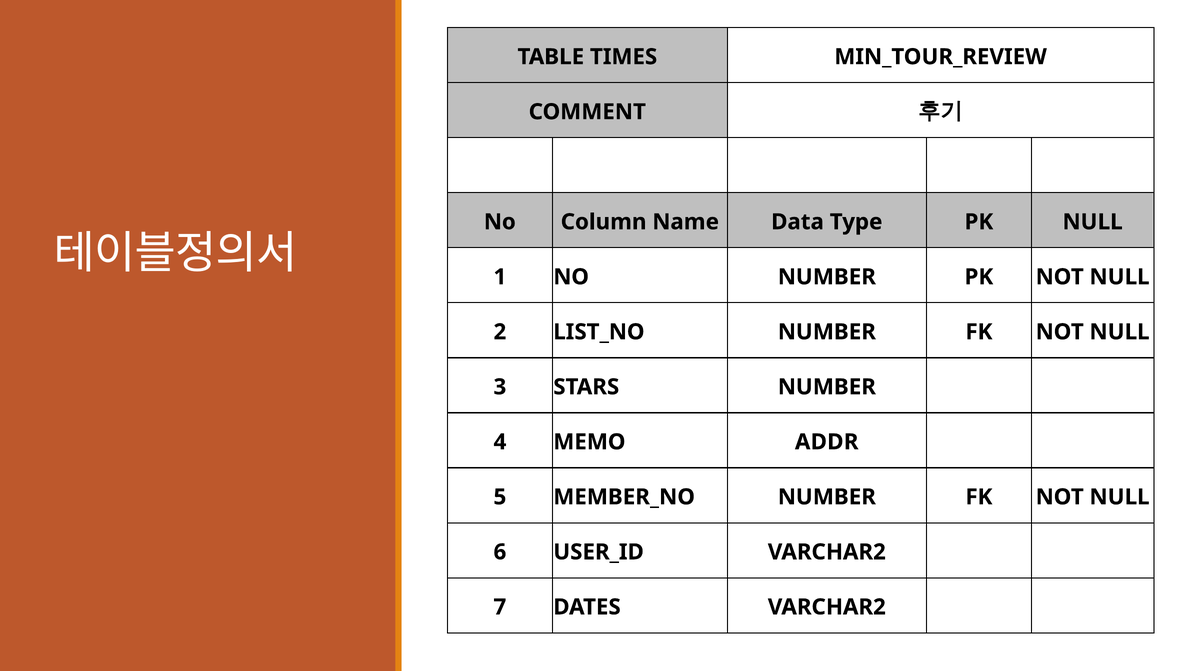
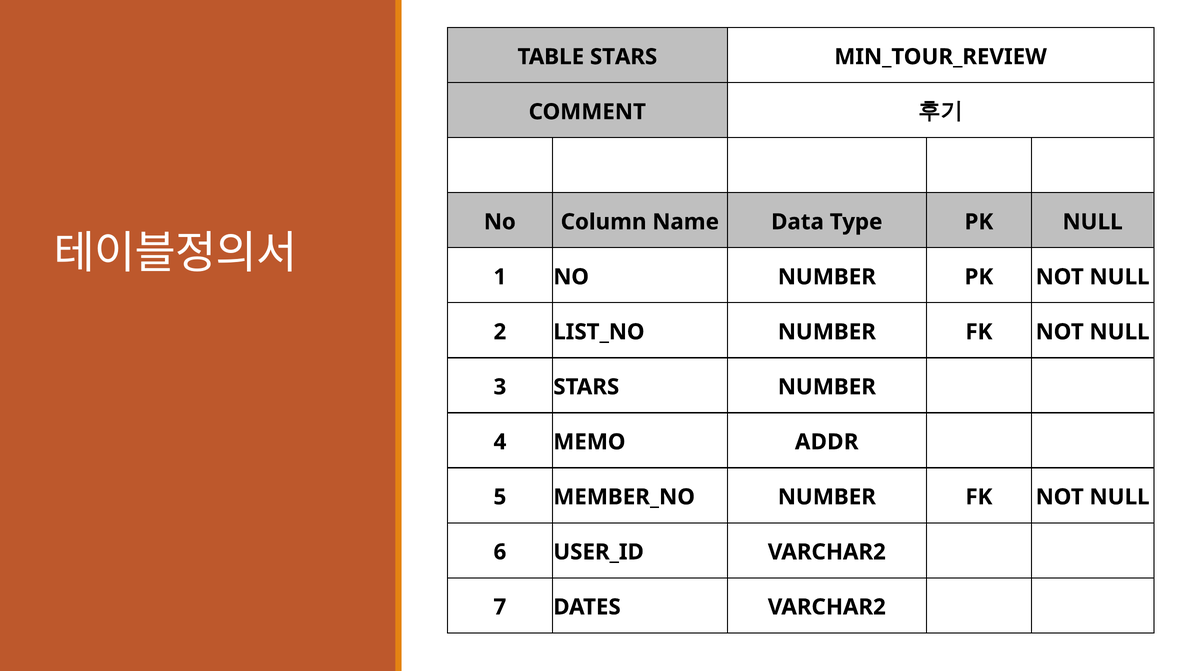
TABLE TIMES: TIMES -> STARS (624, 57)
